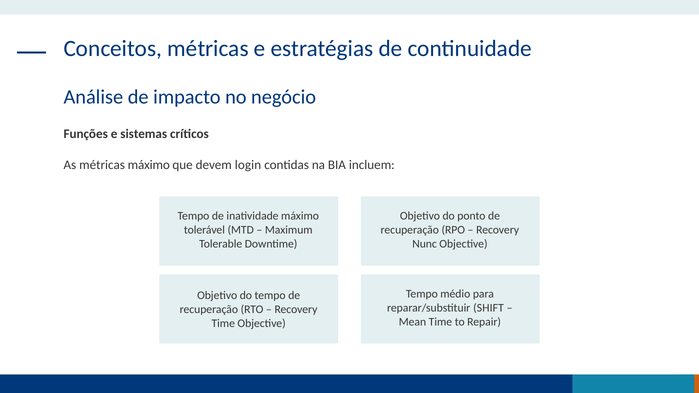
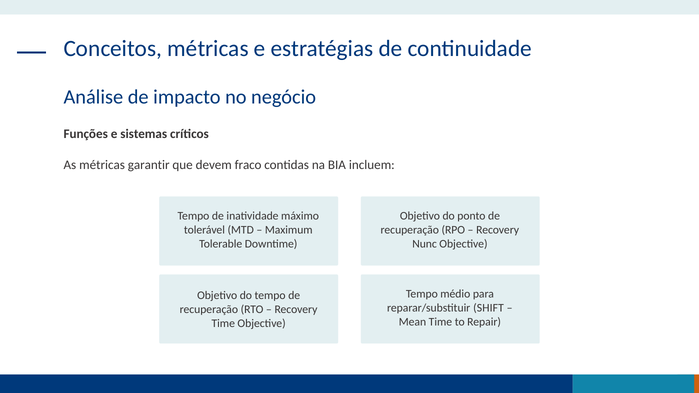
métricas máximo: máximo -> garantir (149, 165)
login: login -> fraco (248, 165)
